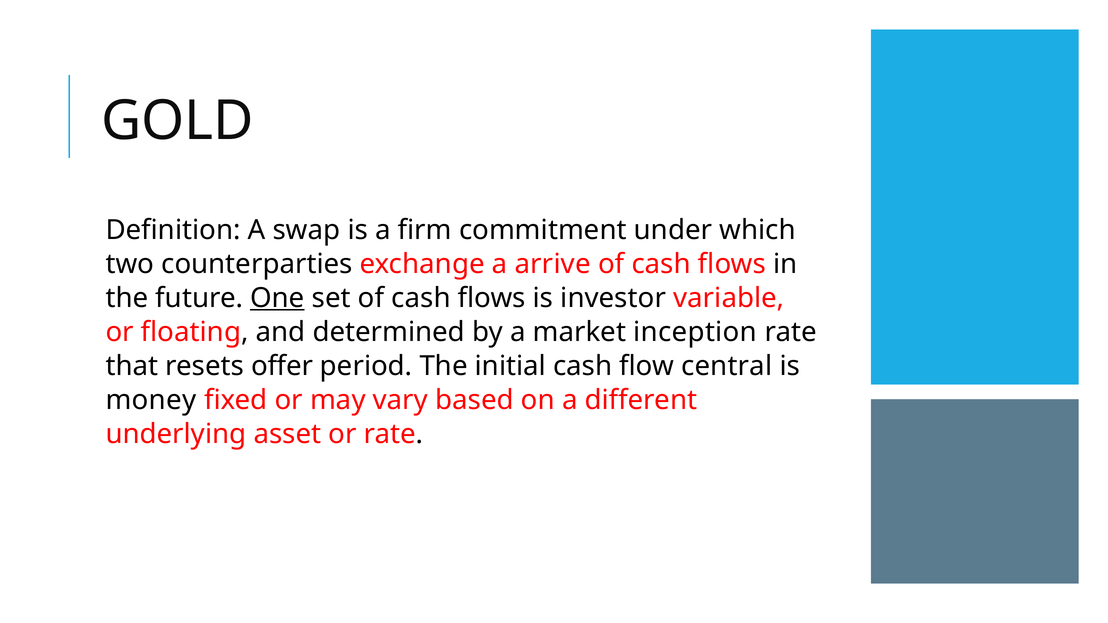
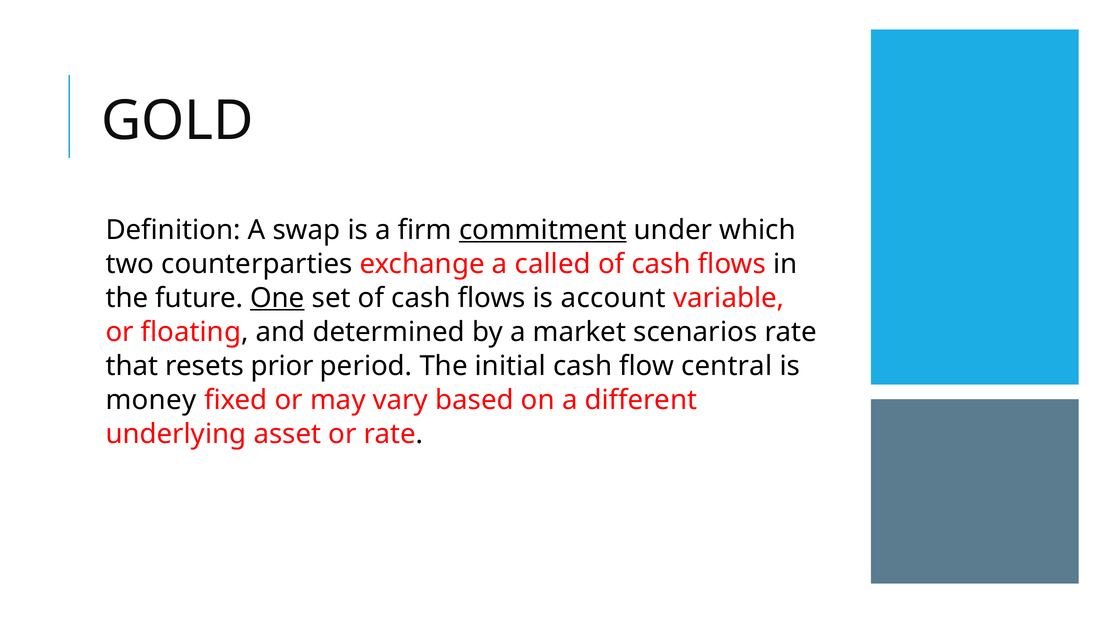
commitment underline: none -> present (543, 230)
arrive: arrive -> called (553, 264)
investor: investor -> account (613, 298)
inception: inception -> scenarios (695, 332)
offer: offer -> prior (282, 366)
